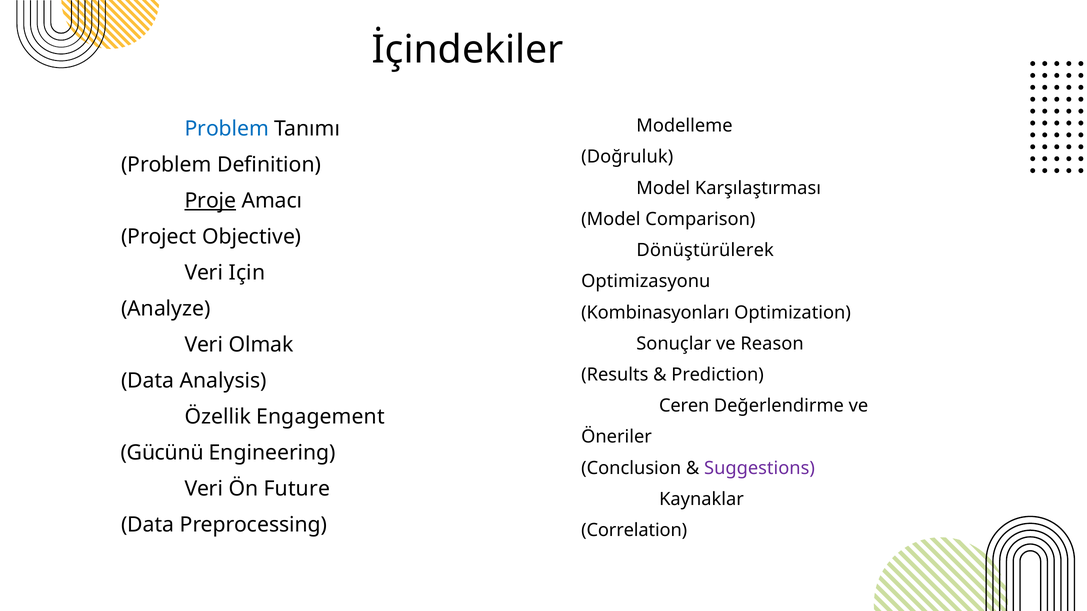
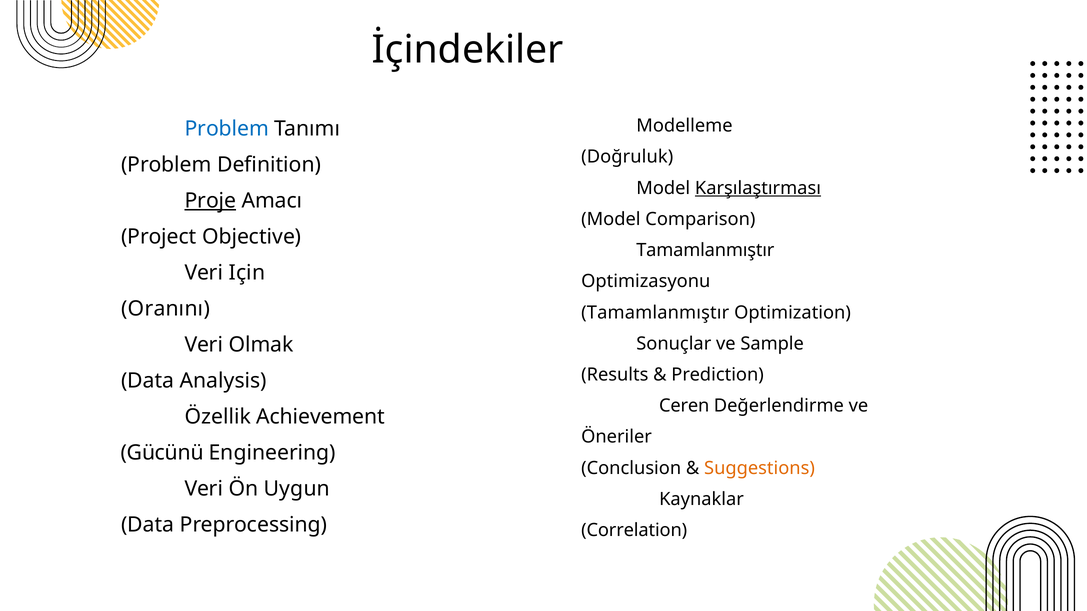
Karşılaştırması underline: none -> present (758, 188)
Dönüştürülerek: Dönüştürülerek -> Tamamlanmıştır (705, 250)
Analyze: Analyze -> Oranını (166, 309)
Kombinasyonları: Kombinasyonları -> Tamamlanmıştır (655, 313)
Reason: Reason -> Sample (772, 344)
Engagement: Engagement -> Achievement (321, 417)
Suggestions colour: purple -> orange (760, 468)
Future: Future -> Uygun (297, 489)
